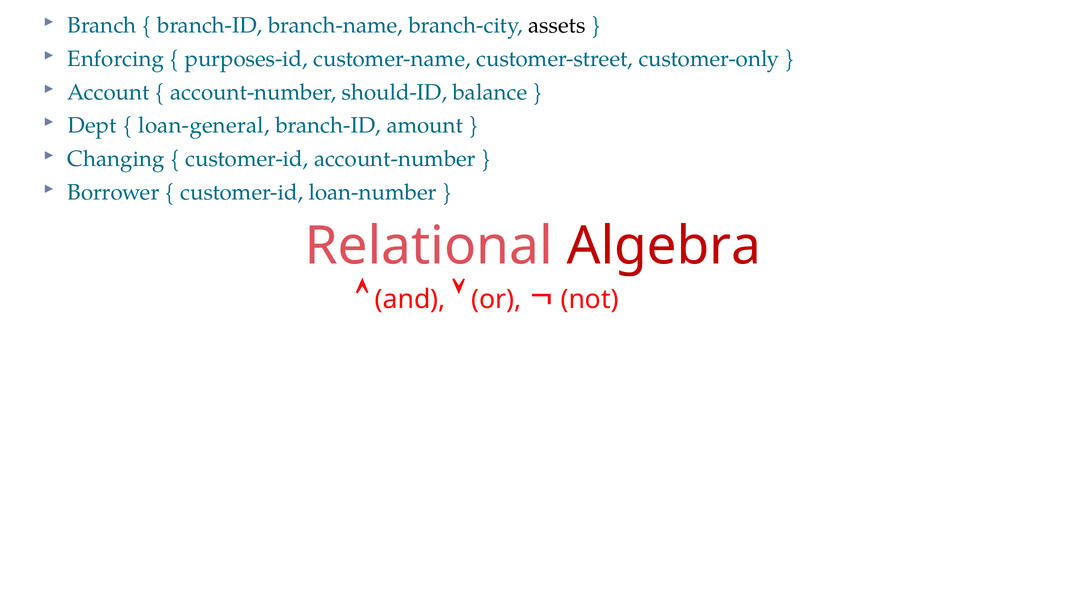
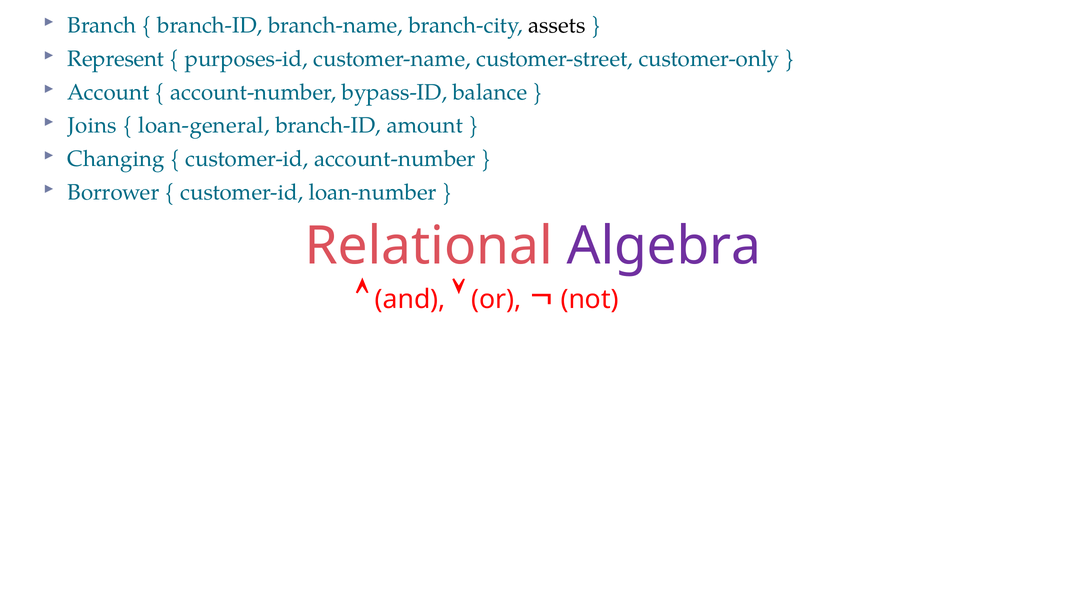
Enforcing: Enforcing -> Represent (116, 59)
should-ID: should-ID -> bypass-ID (394, 92)
Dept: Dept -> Joins (92, 125)
Algebra colour: red -> purple (664, 246)
